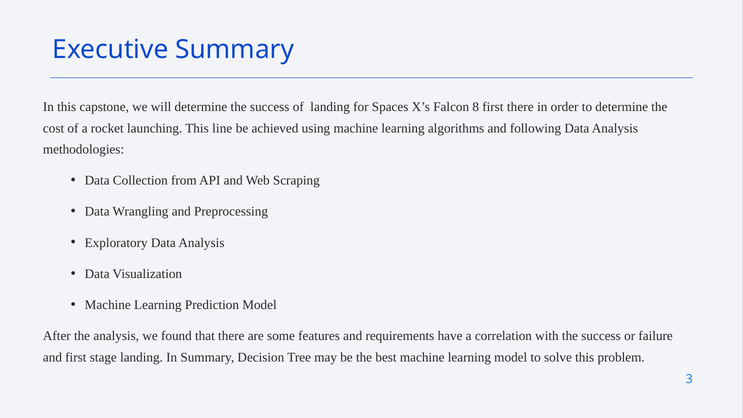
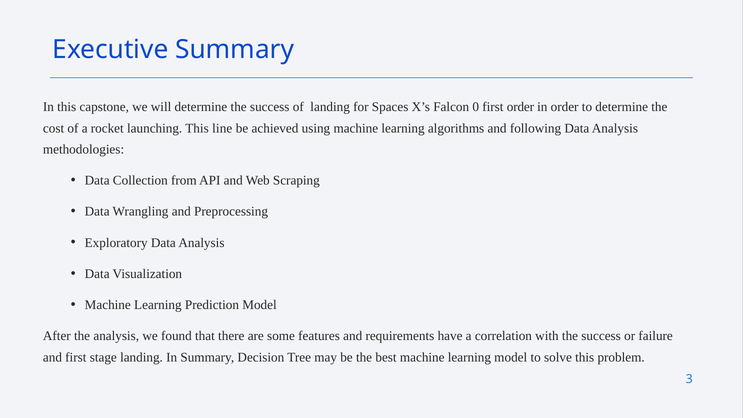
8: 8 -> 0 (476, 107)
first there: there -> order (520, 107)
